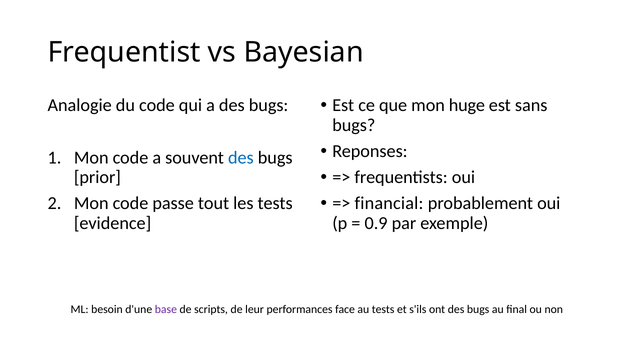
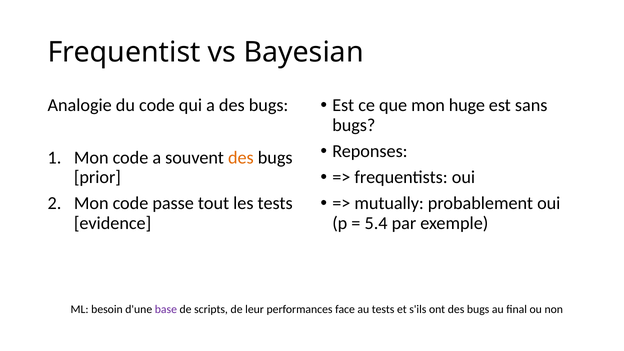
des colour: blue -> orange (241, 158)
financial: financial -> mutually (389, 203)
0.9: 0.9 -> 5.4 (376, 223)
